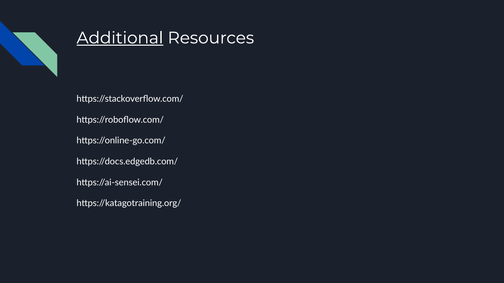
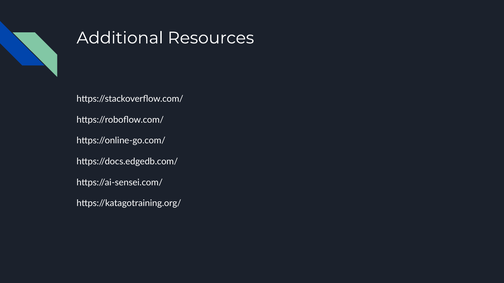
Additional underline: present -> none (120, 38)
